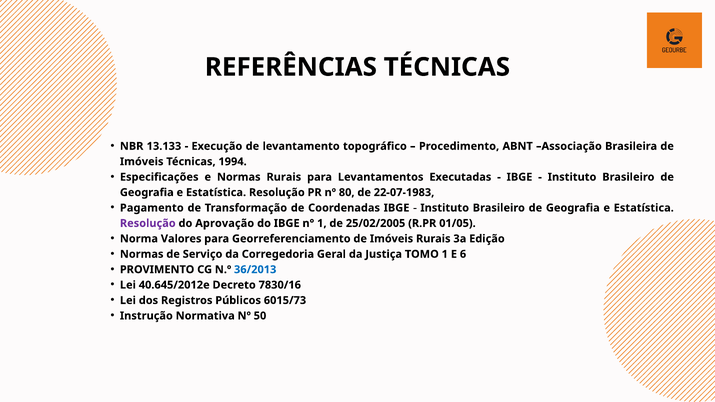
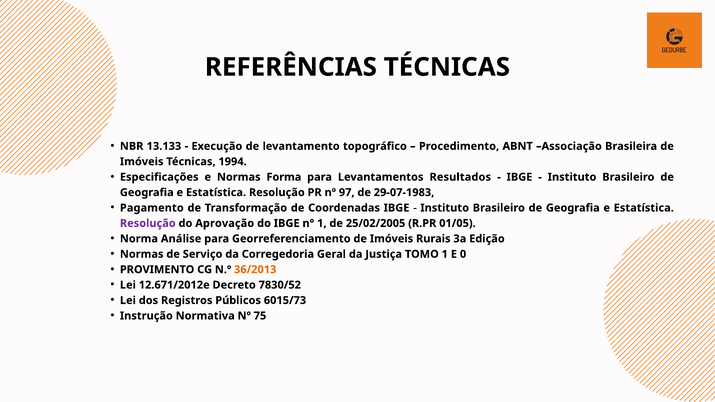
Normas Rurais: Rurais -> Forma (284, 177)
Executadas: Executadas -> Resultados (460, 177)
80: 80 -> 97 (347, 193)
22-07-1983: 22-07-1983 -> 29-07-1983 (404, 193)
Valores: Valores -> Análise (181, 239)
6: 6 -> 0 (463, 254)
36/2013 colour: blue -> orange (255, 270)
40.645/2012e: 40.645/2012e -> 12.671/2012e (174, 285)
7830/16: 7830/16 -> 7830/52 (280, 285)
50: 50 -> 75 (260, 316)
